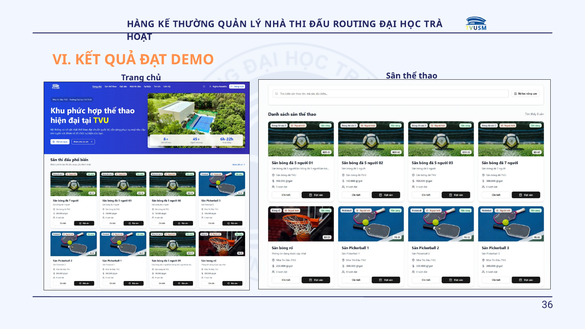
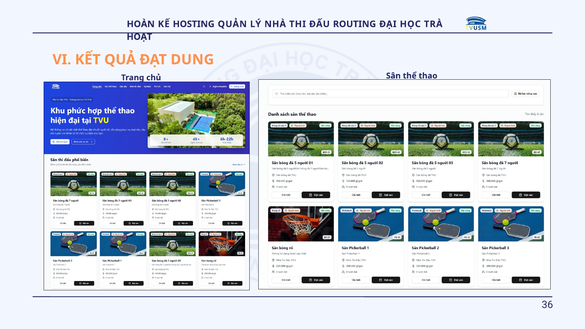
HÀNG: HÀNG -> HOÀN (141, 24)
THƯỜNG: THƯỜNG -> HOSTING (194, 24)
DEMO: DEMO -> DUNG (192, 60)
